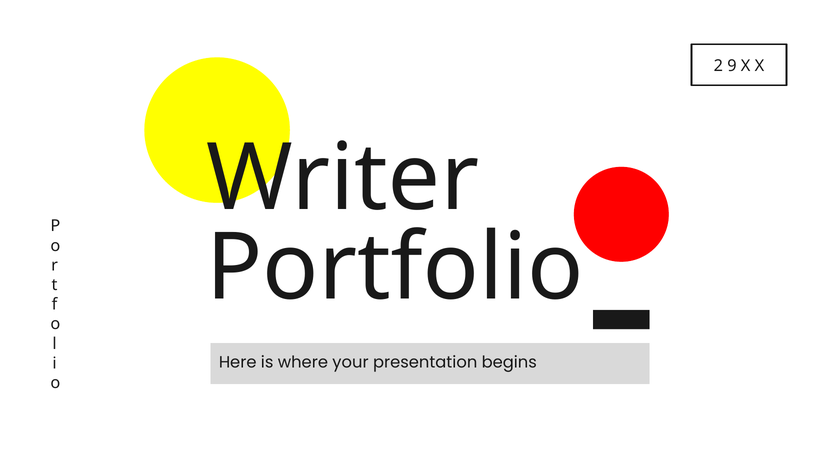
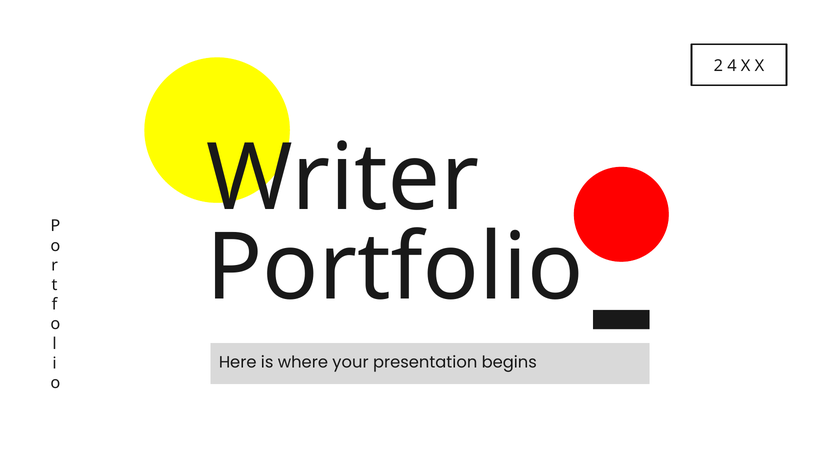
9: 9 -> 4 (732, 66)
